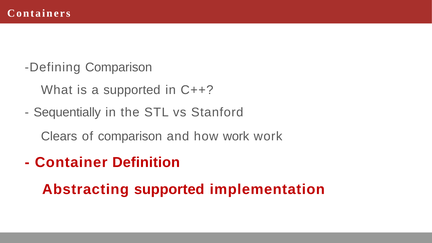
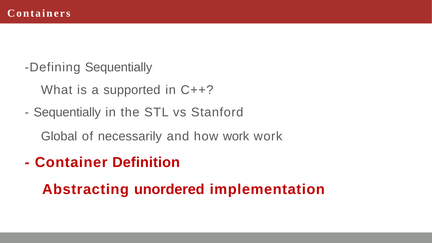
Defining Comparison: Comparison -> Sequentially (119, 67)
Clears: Clears -> Global (59, 136)
of comparison: comparison -> necessarily (130, 136)
Abstracting supported: supported -> unordered (169, 189)
